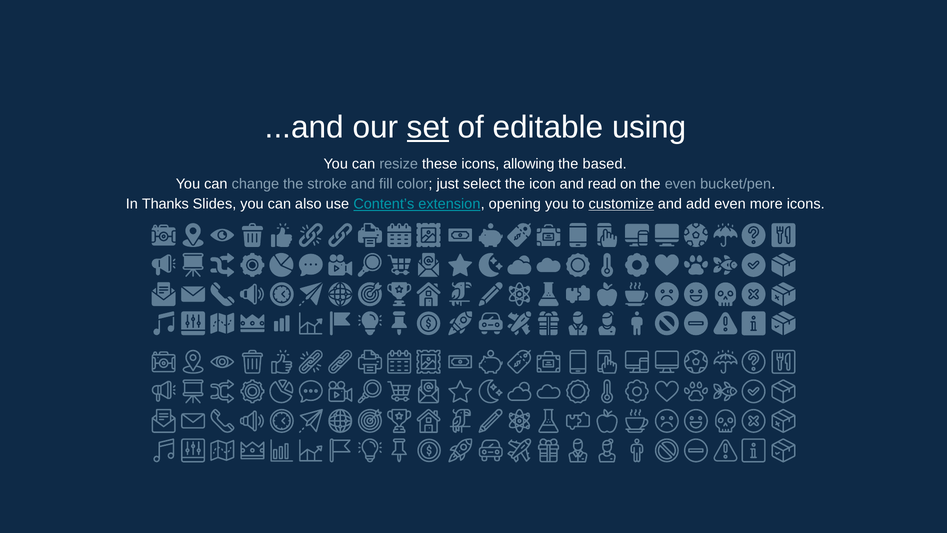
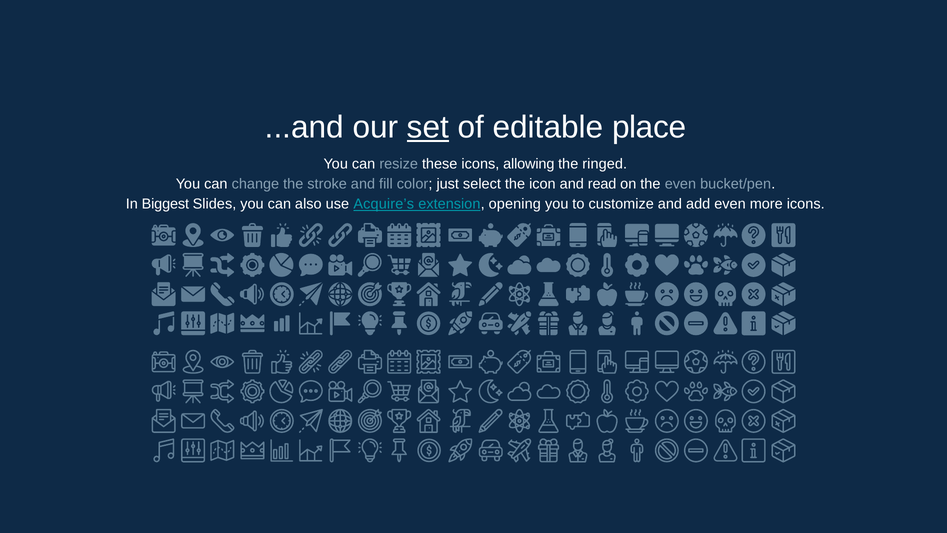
using: using -> place (649, 127)
based: based -> ringed (605, 164)
Thanks: Thanks -> Biggest (165, 204)
Content’s: Content’s -> Acquire’s (384, 204)
customize underline: present -> none (621, 204)
